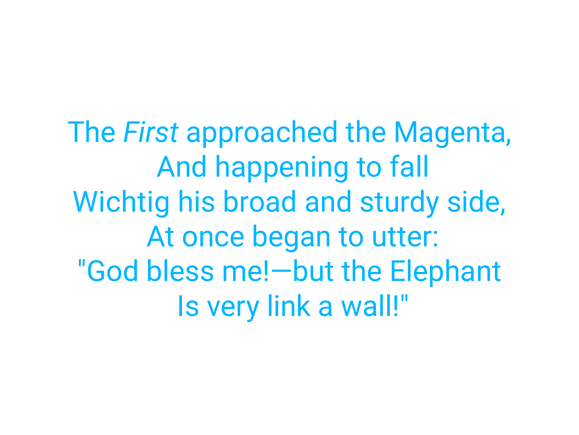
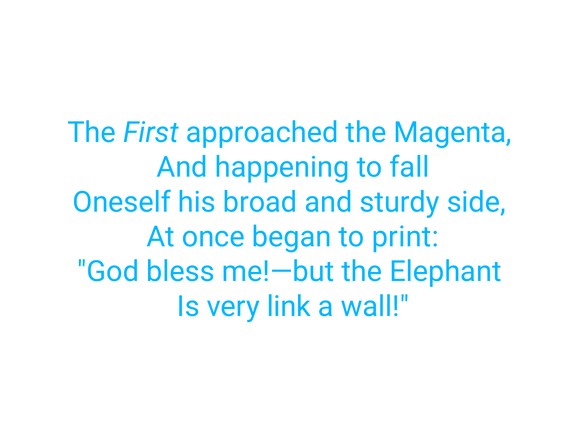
Wichtig: Wichtig -> Oneself (122, 202)
utter: utter -> print (405, 236)
